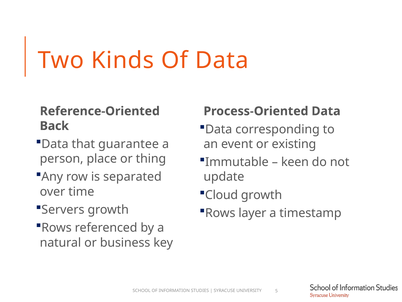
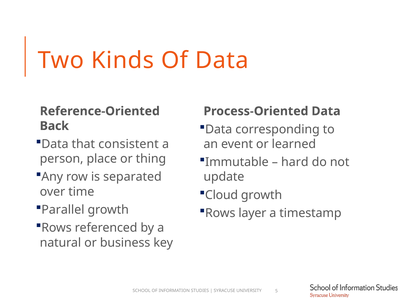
guarantee: guarantee -> consistent (129, 144)
existing: existing -> learned (294, 144)
keen: keen -> hard (295, 162)
Servers: Servers -> Parallel (63, 209)
